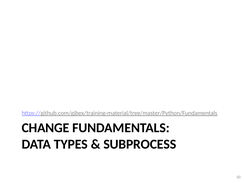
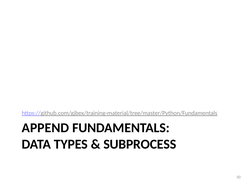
CHANGE: CHANGE -> APPEND (45, 128)
